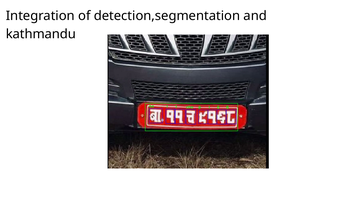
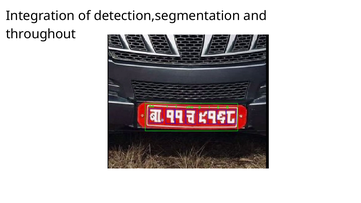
kathmandu: kathmandu -> throughout (41, 34)
